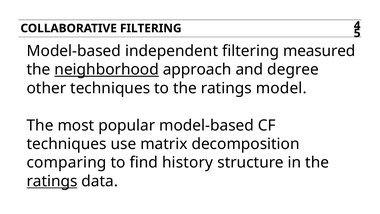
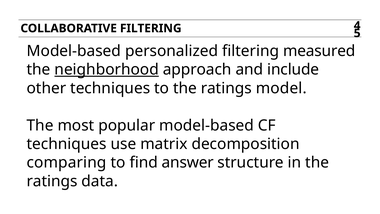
independent: independent -> personalized (172, 51)
degree: degree -> include (293, 69)
history: history -> answer (188, 162)
ratings underline: present -> none (52, 181)
